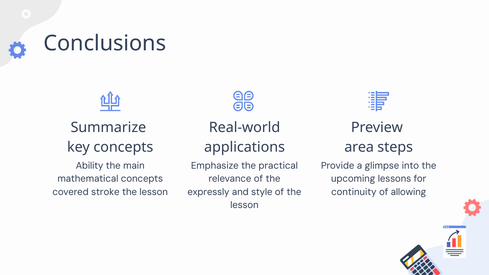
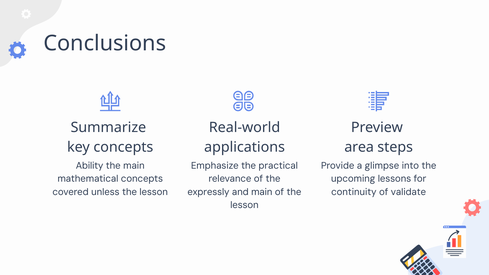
stroke: stroke -> unless (105, 192)
and style: style -> main (262, 192)
allowing: allowing -> validate (408, 192)
